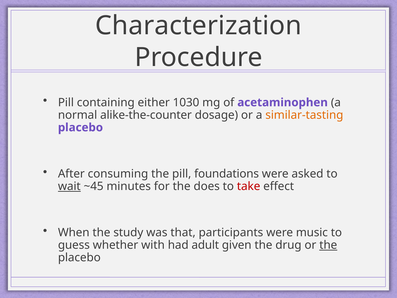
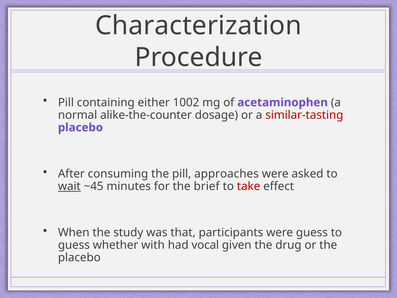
1030: 1030 -> 1002 (186, 102)
similar-tasting colour: orange -> red (304, 115)
foundations: foundations -> approaches (227, 174)
does: does -> brief (207, 186)
were music: music -> guess (312, 232)
adult: adult -> vocal (205, 245)
the underline: present -> none (328, 245)
